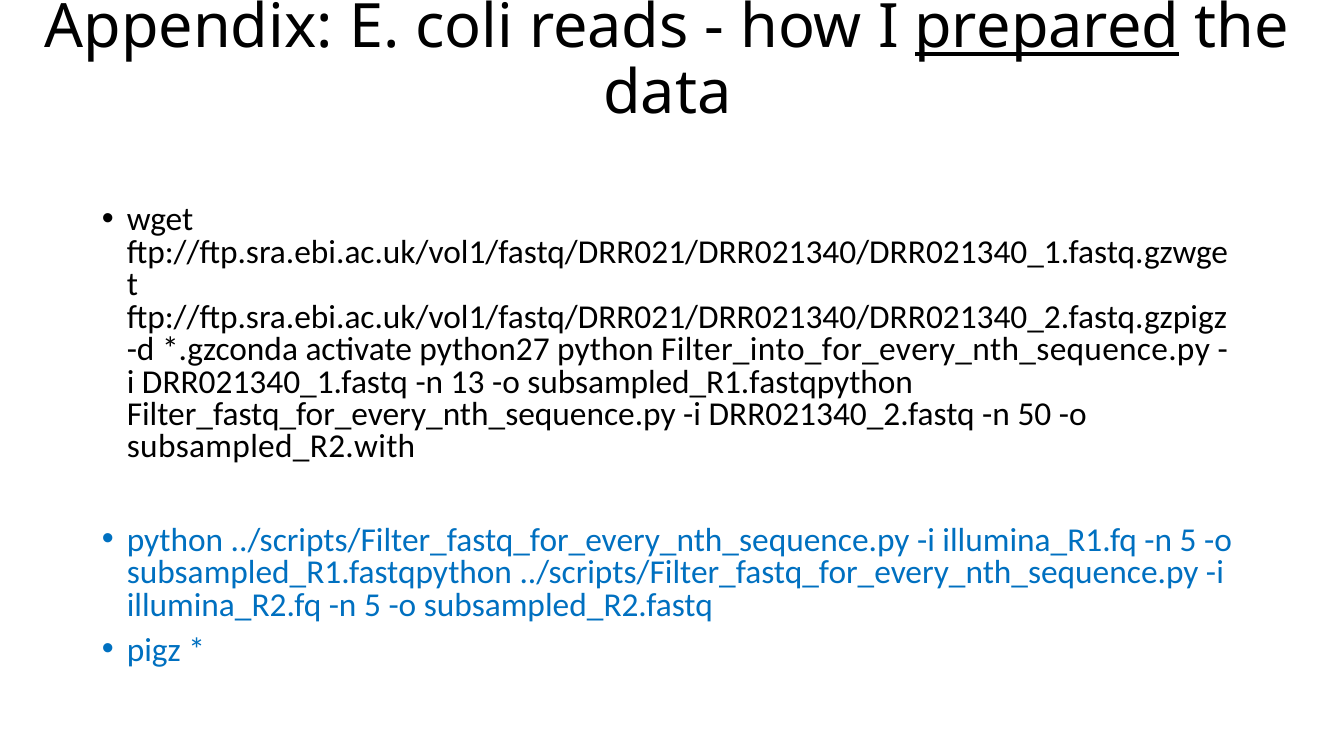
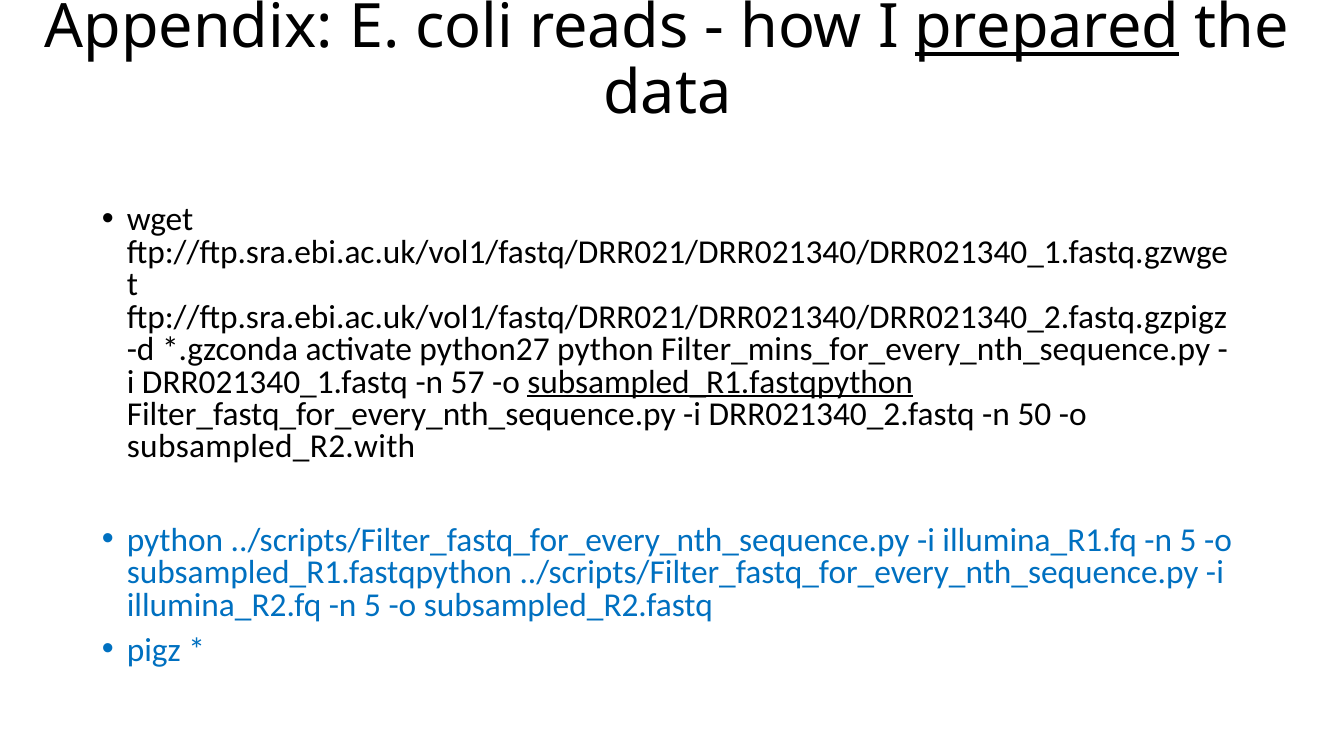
Filter_into_for_every_nth_sequence.py: Filter_into_for_every_nth_sequence.py -> Filter_mins_for_every_nth_sequence.py (936, 350)
13: 13 -> 57 (468, 382)
subsampled_R1.fastqpython underline: none -> present (720, 382)
